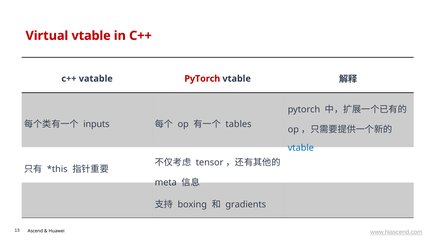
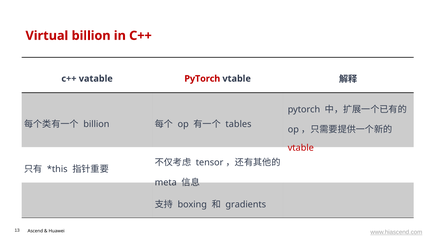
Virtual vtable: vtable -> billion (91, 36)
inputs: inputs -> billion (96, 124)
vtable colour: blue -> red (301, 148)
